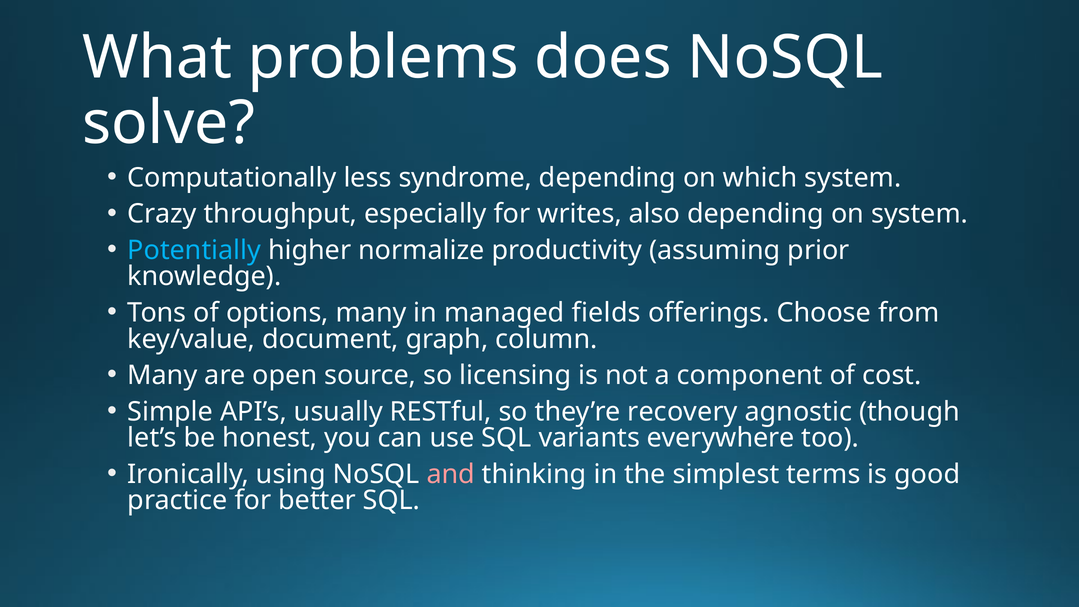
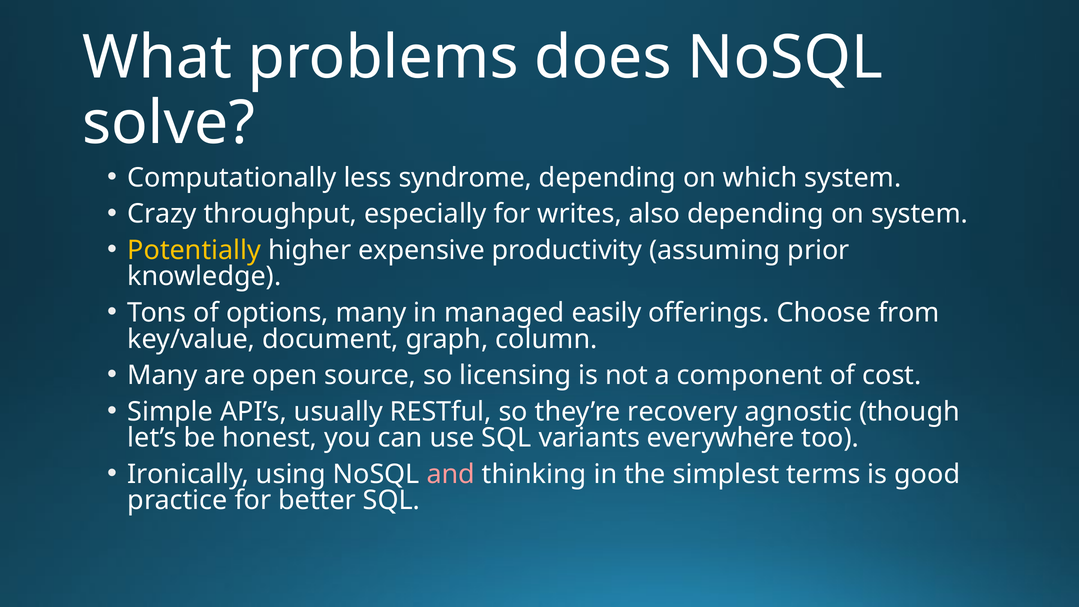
Potentially colour: light blue -> yellow (194, 250)
normalize: normalize -> expensive (422, 250)
fields: fields -> easily (606, 313)
